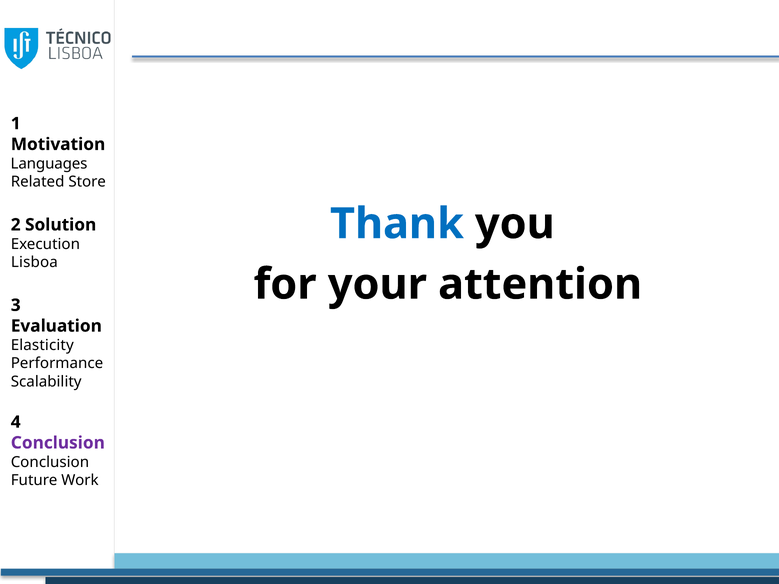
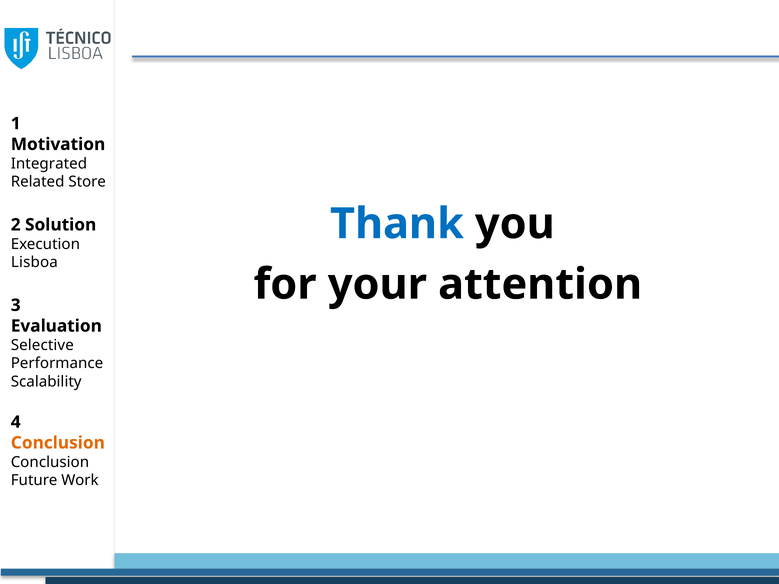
Languages: Languages -> Integrated (49, 164)
Elasticity: Elasticity -> Selective (42, 345)
Conclusion colour: purple -> orange (58, 443)
